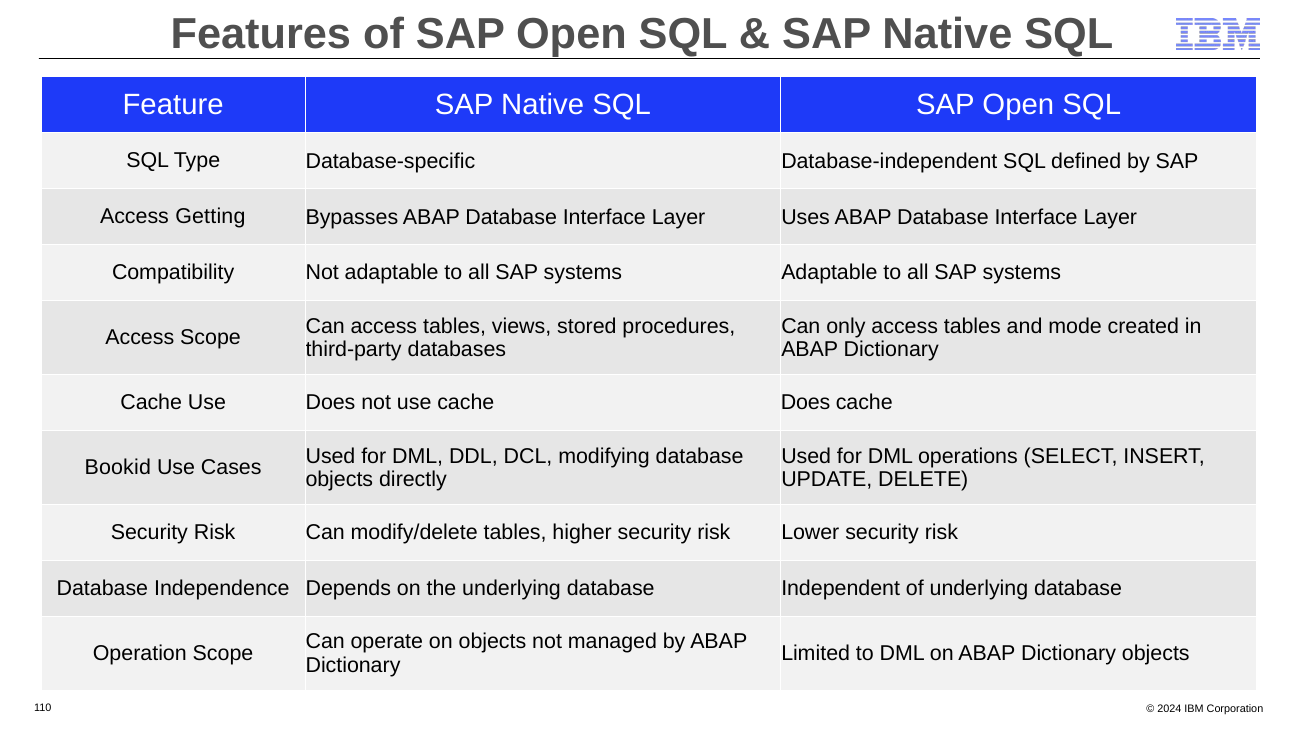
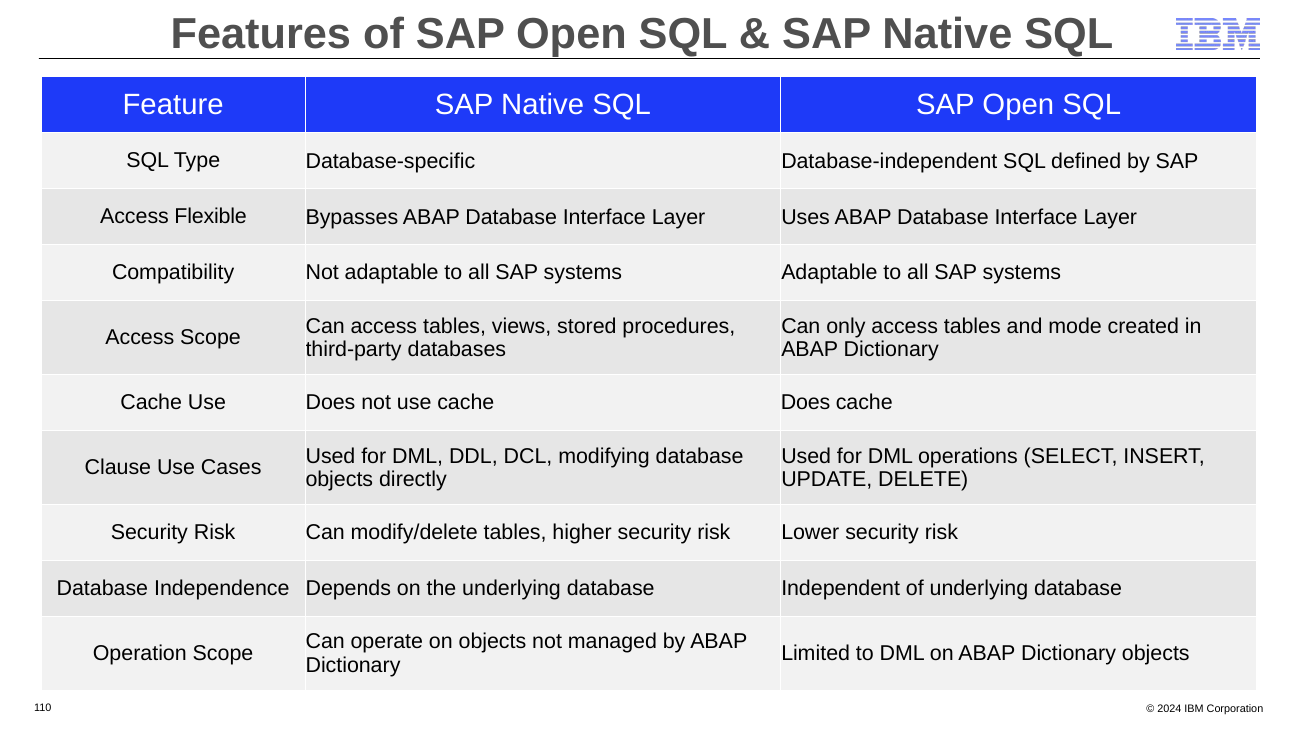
Getting: Getting -> Flexible (211, 217)
Bookid: Bookid -> Clause (118, 468)
